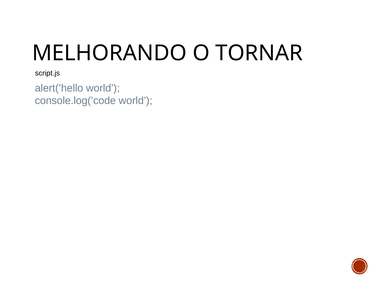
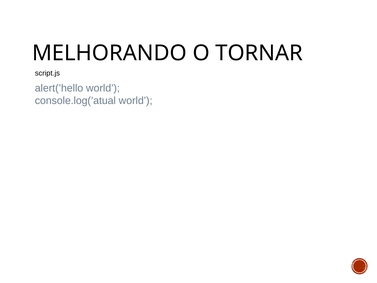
console.log(’code: console.log(’code -> console.log(’atual (75, 101)
